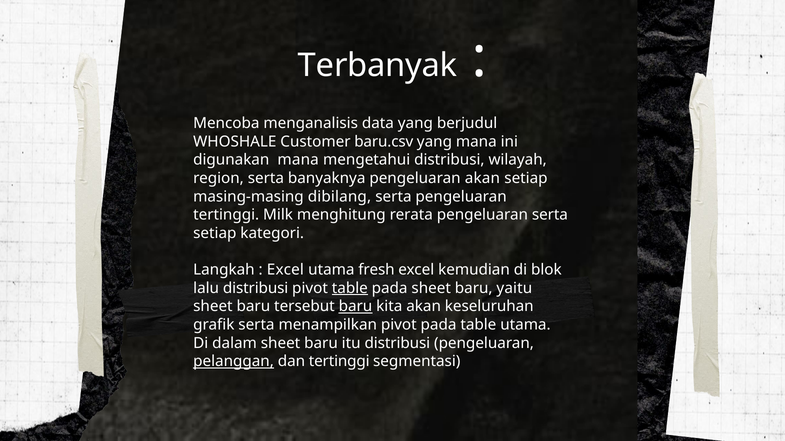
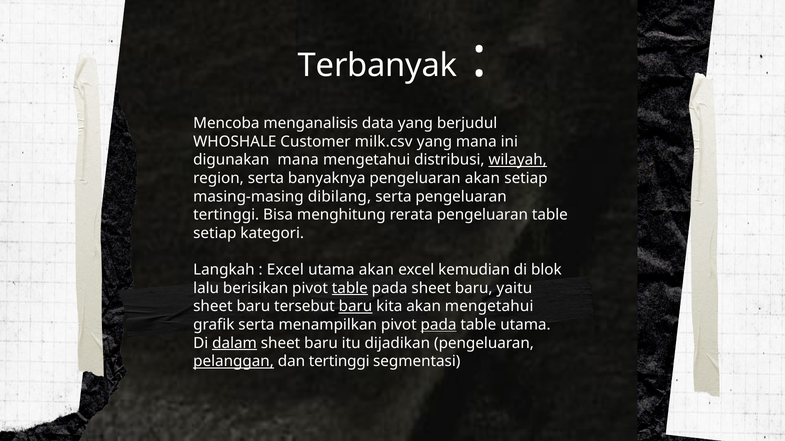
baru.csv: baru.csv -> milk.csv (384, 142)
wilayah underline: none -> present (518, 160)
Milk: Milk -> Bisa (278, 215)
pengeluaran serta: serta -> table (550, 215)
utama fresh: fresh -> akan (376, 270)
lalu distribusi: distribusi -> berisikan (256, 288)
akan keseluruhan: keseluruhan -> mengetahui (489, 307)
pada underline: none -> present (439, 325)
dalam underline: none -> present (235, 343)
itu distribusi: distribusi -> dijadikan (397, 343)
